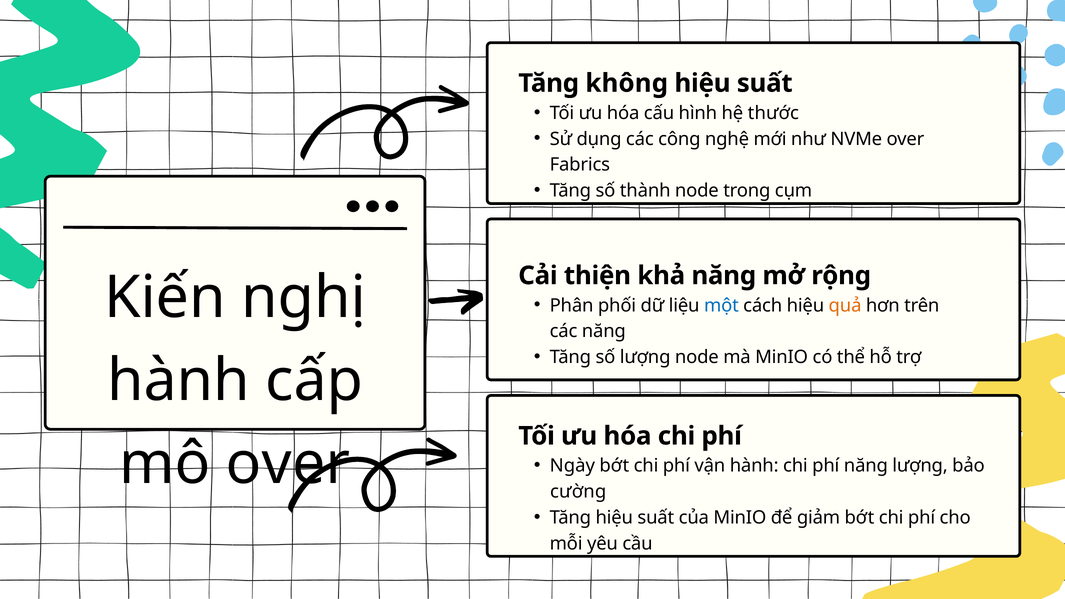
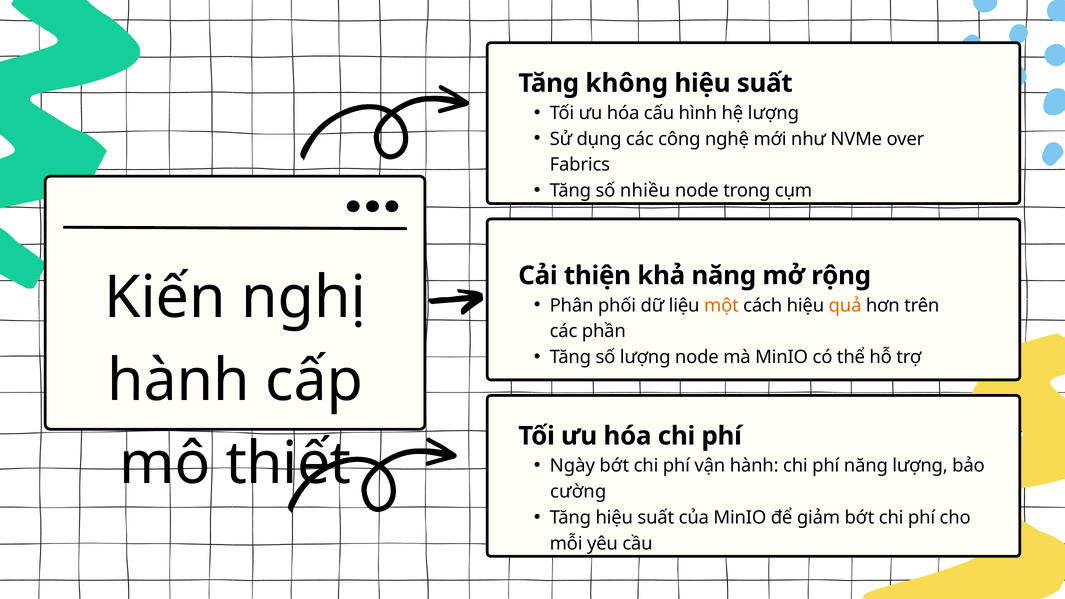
hệ thước: thước -> lượng (773, 113)
thành: thành -> nhiều (645, 191)
một colour: blue -> orange (721, 305)
các năng: năng -> phần (604, 331)
mô over: over -> thiết (288, 464)
